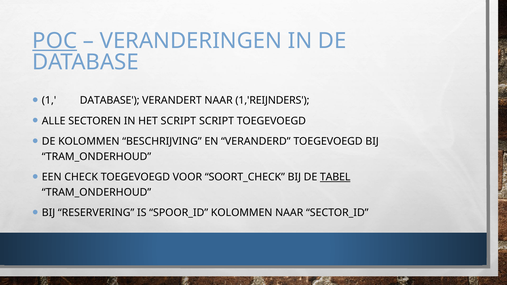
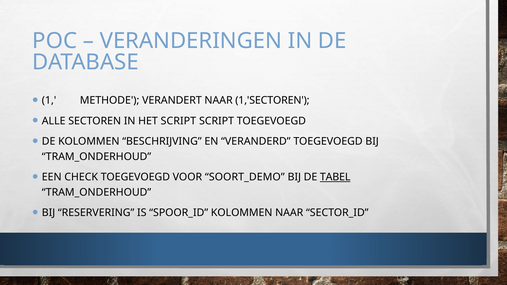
POC underline: present -> none (55, 41)
1 DATABASE: DATABASE -> METHODE (110, 100)
1,'REIJNDERS: 1,'REIJNDERS -> 1,'SECTOREN (272, 100)
SOORT_CHECK: SOORT_CHECK -> SOORT_DEMO (245, 177)
